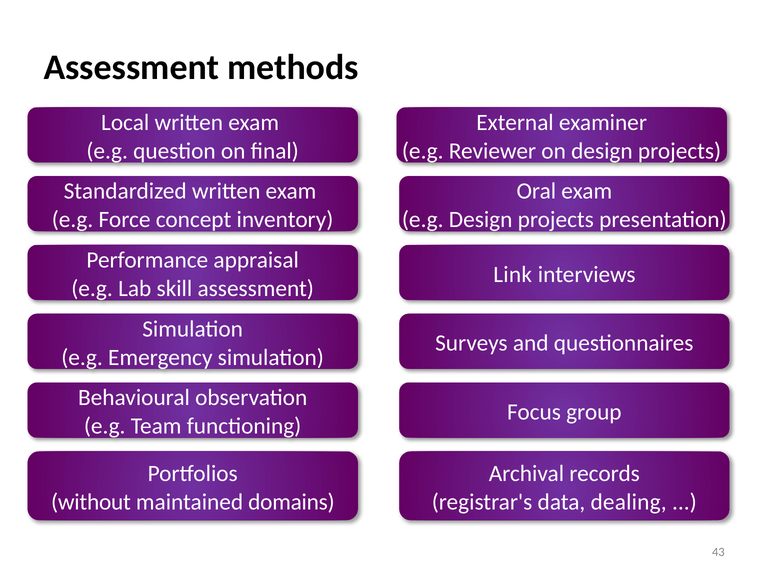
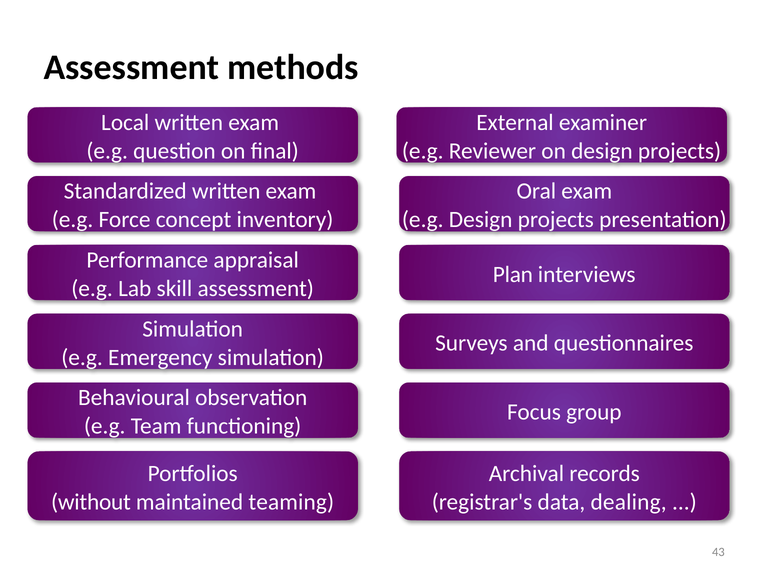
Link: Link -> Plan (513, 274)
domains: domains -> teaming (291, 502)
